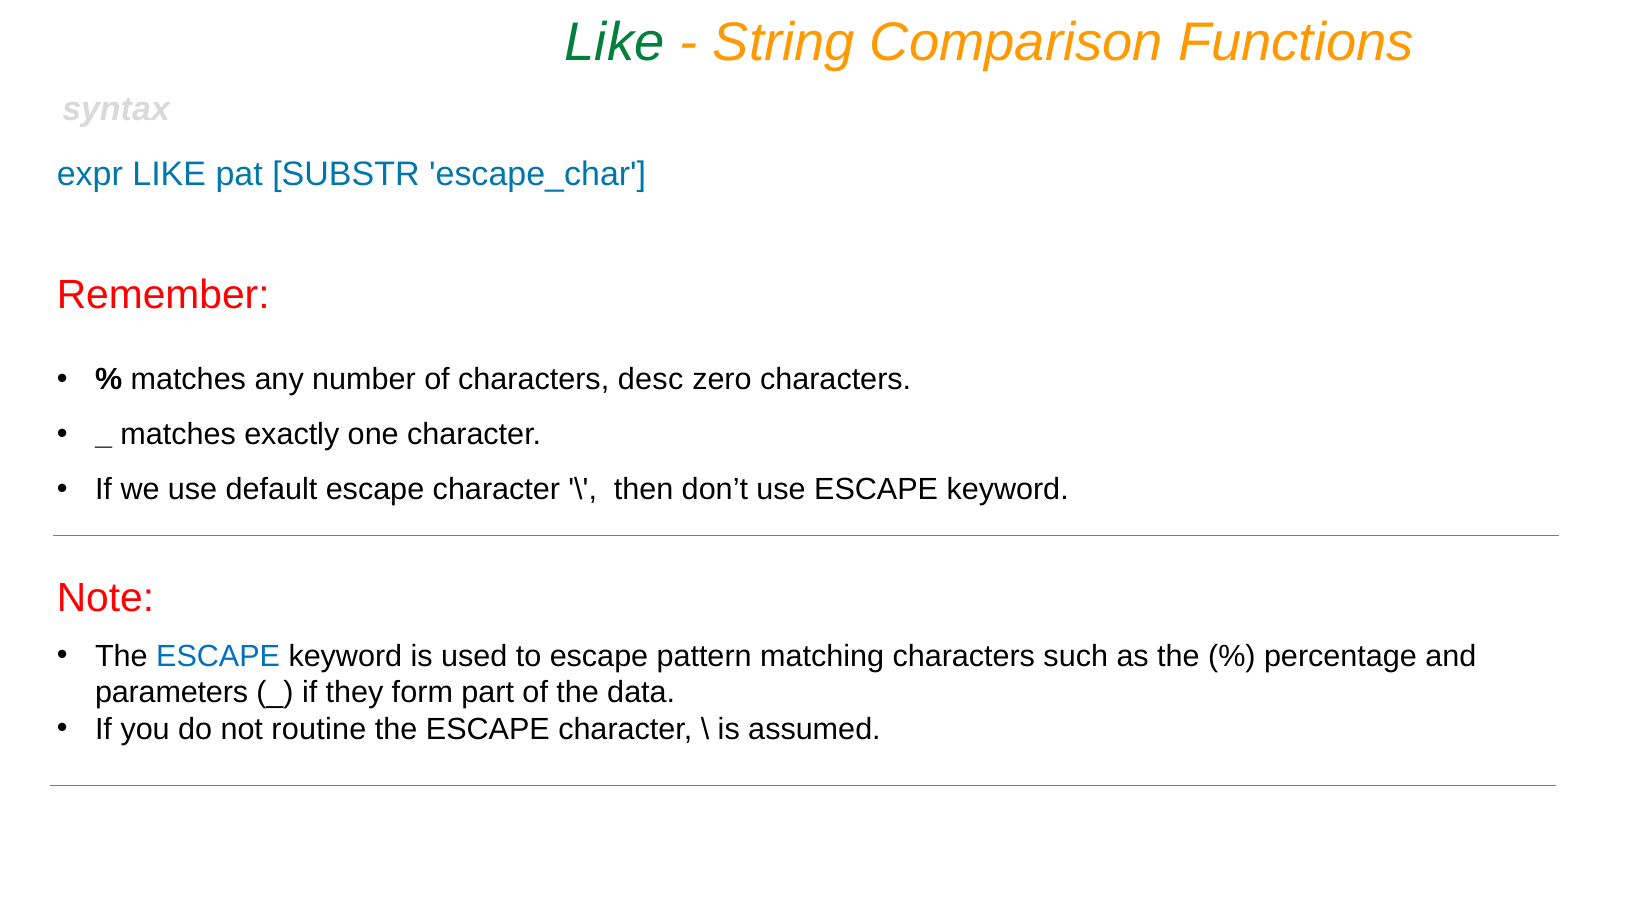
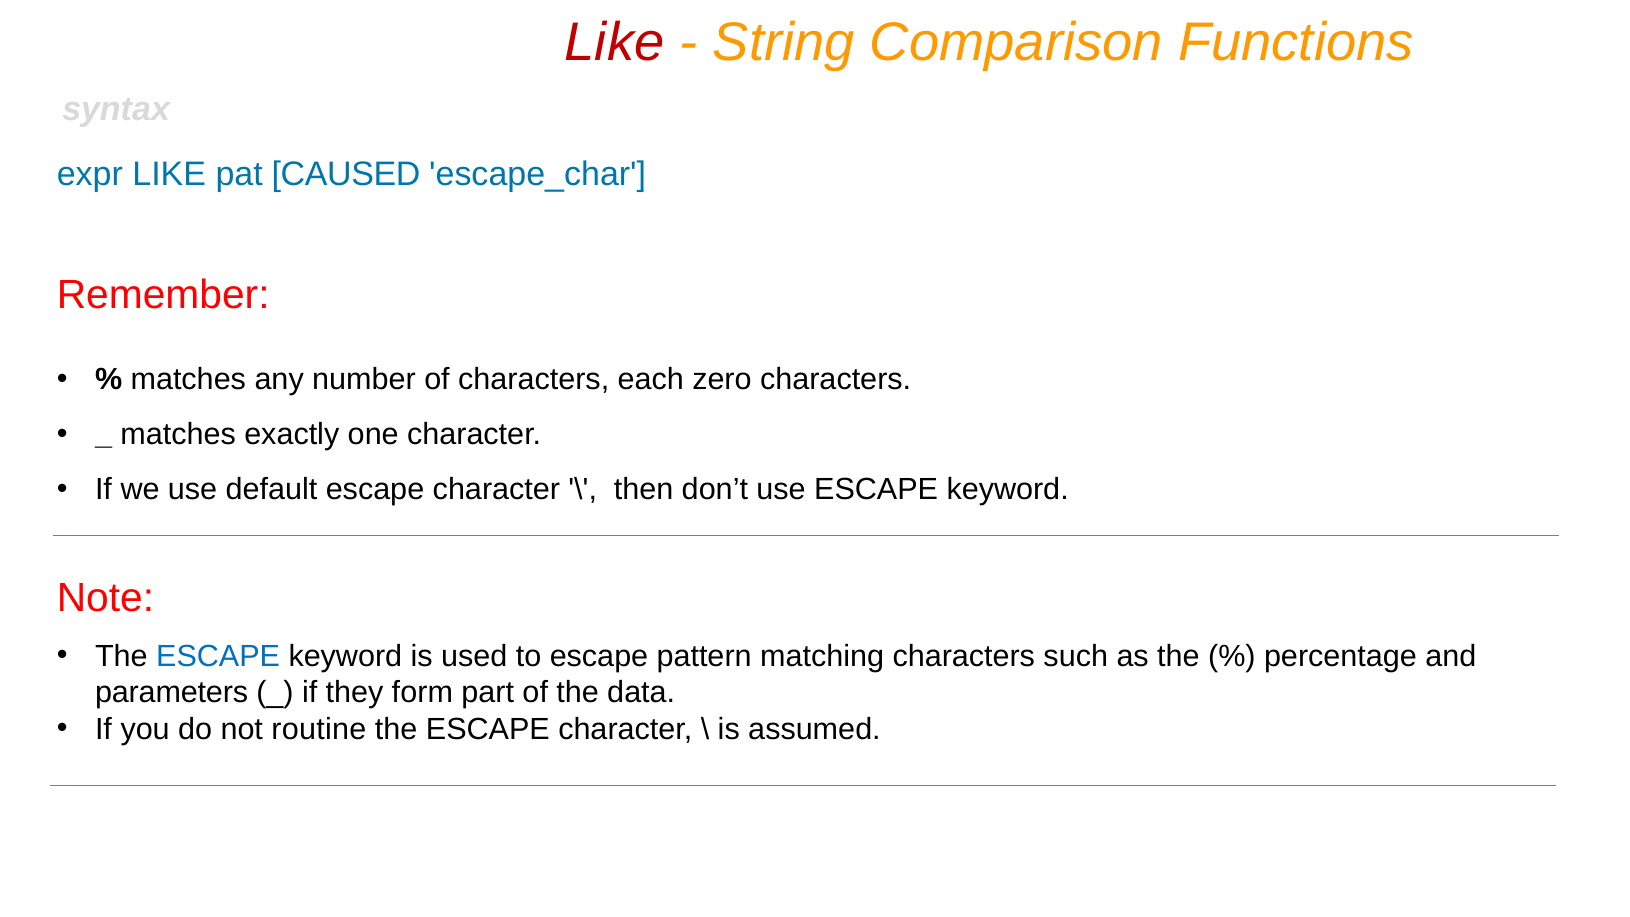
Like colour: green -> red (615, 42)
SUBSTR: SUBSTR -> CAUSED (346, 174)
desc: desc -> each (651, 380)
